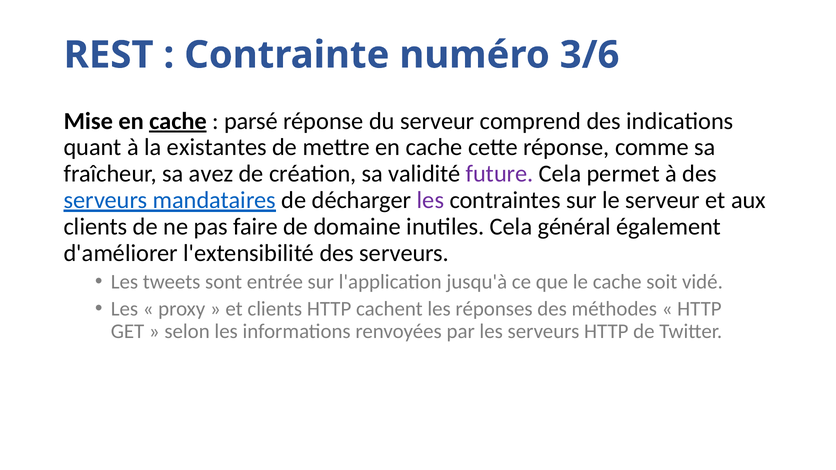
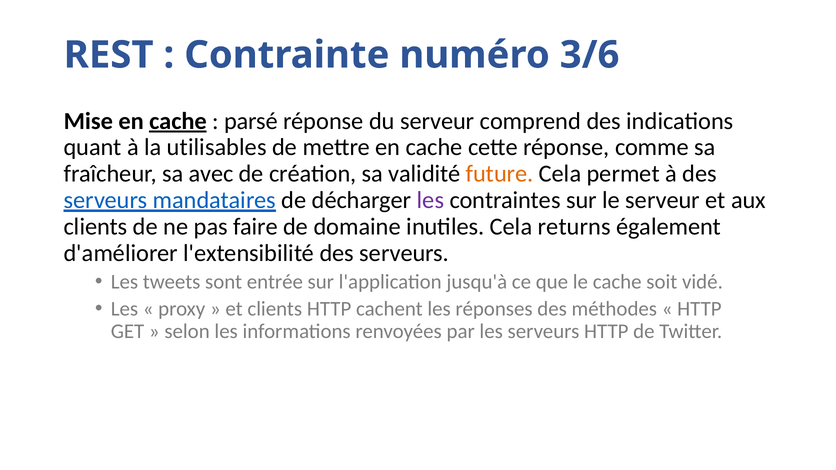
existantes: existantes -> utilisables (217, 147)
avez: avez -> avec (211, 174)
future colour: purple -> orange (500, 174)
général: général -> returns (574, 227)
